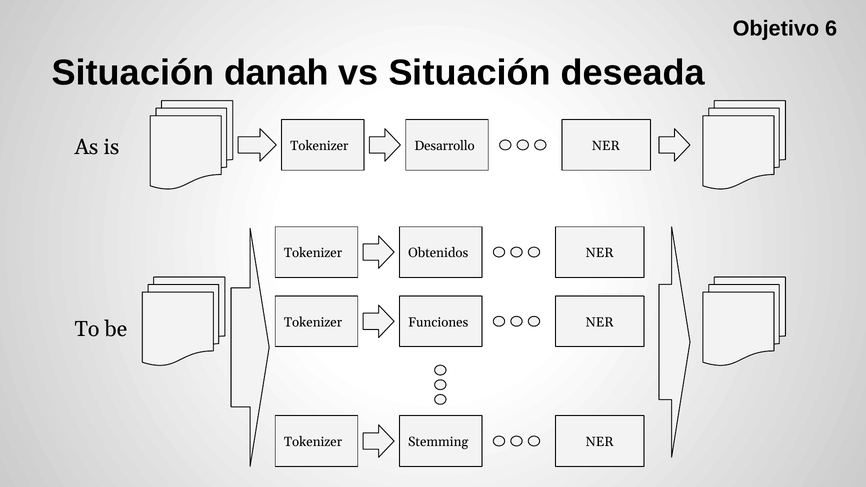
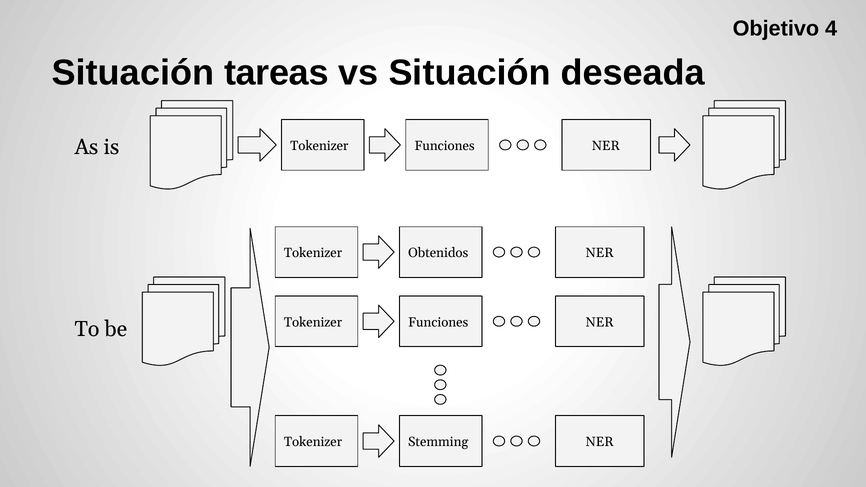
6: 6 -> 4 (831, 29)
danah: danah -> tareas (276, 73)
Desarrollo: Desarrollo -> Funciones (444, 146)
